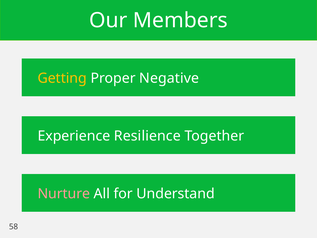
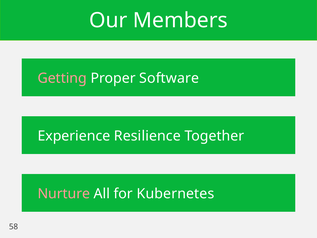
Getting colour: yellow -> pink (62, 78)
Negative: Negative -> Software (169, 78)
Understand: Understand -> Kubernetes (175, 194)
